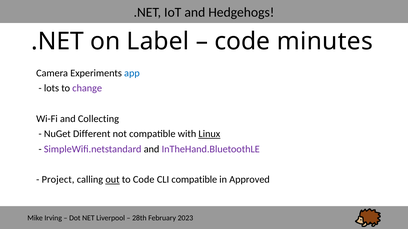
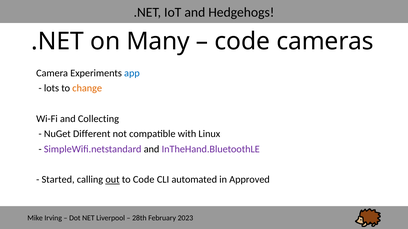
Label: Label -> Many (158, 42)
minutes: minutes -> cameras (325, 42)
change colour: purple -> orange (87, 88)
Linux underline: present -> none (209, 134)
Project: Project -> Started (58, 180)
CLI compatible: compatible -> automated (194, 180)
